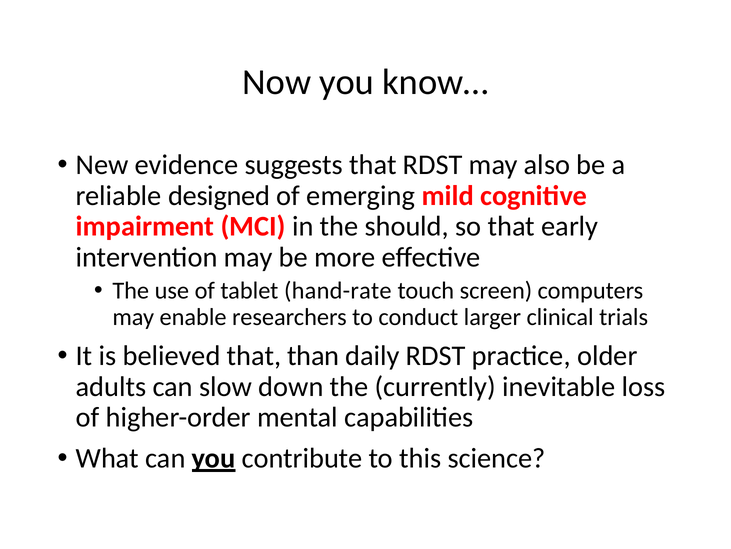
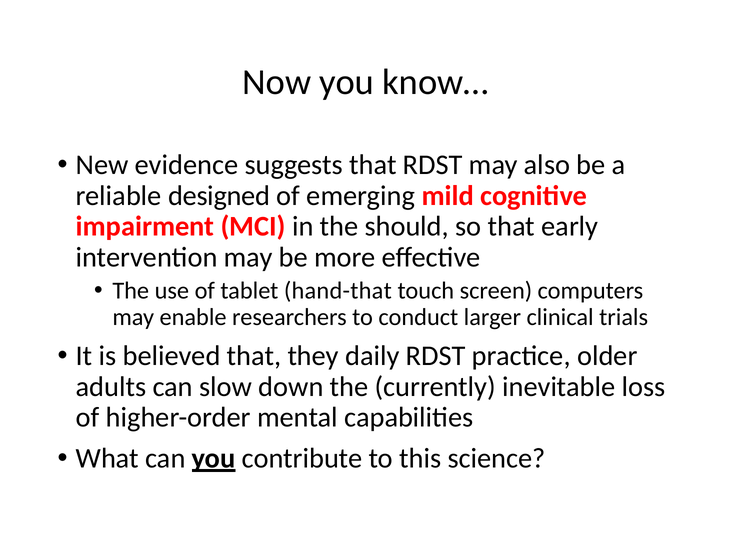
hand-rate: hand-rate -> hand-that (338, 291)
than: than -> they (313, 355)
